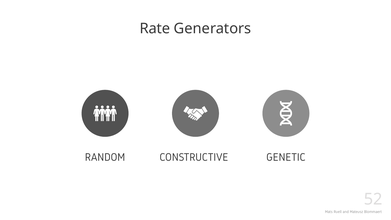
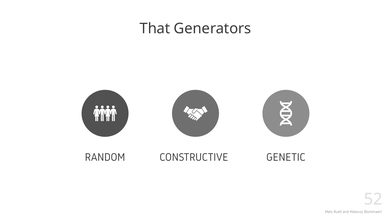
Rate: Rate -> That (155, 28)
